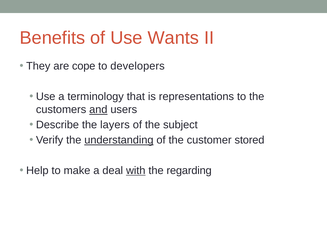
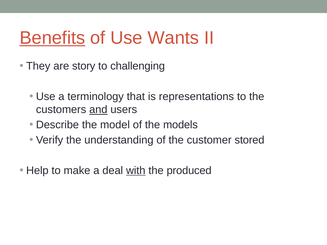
Benefits underline: none -> present (52, 38)
cope: cope -> story (84, 66)
developers: developers -> challenging (138, 66)
layers: layers -> model (115, 125)
subject: subject -> models (180, 125)
understanding underline: present -> none (119, 140)
regarding: regarding -> produced (189, 171)
